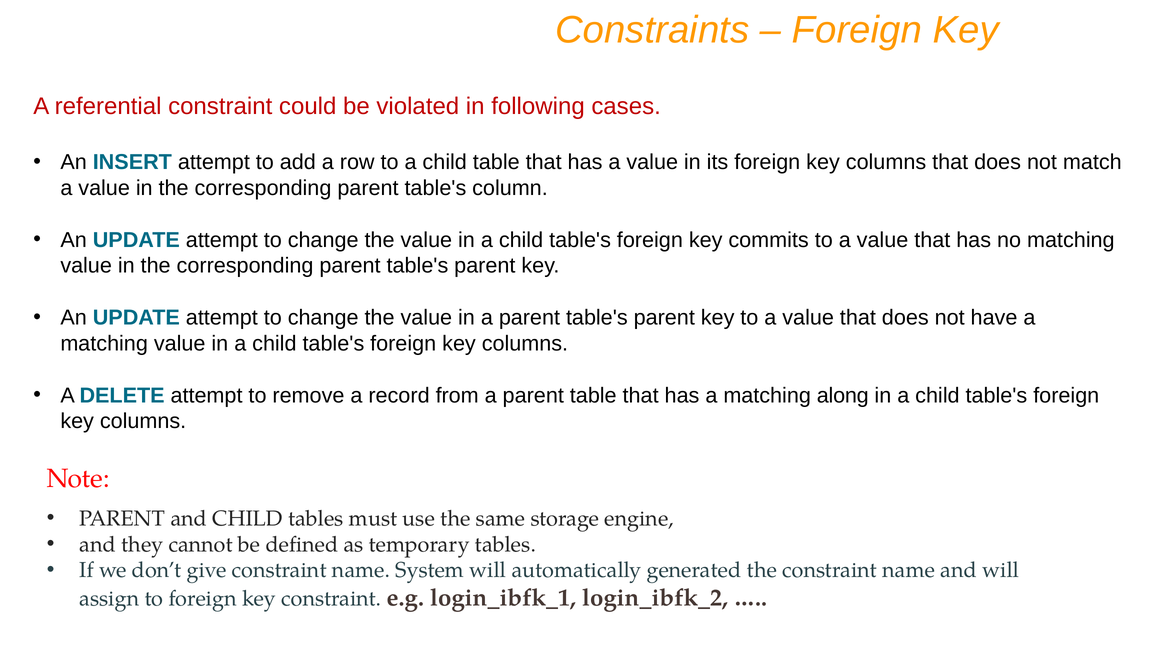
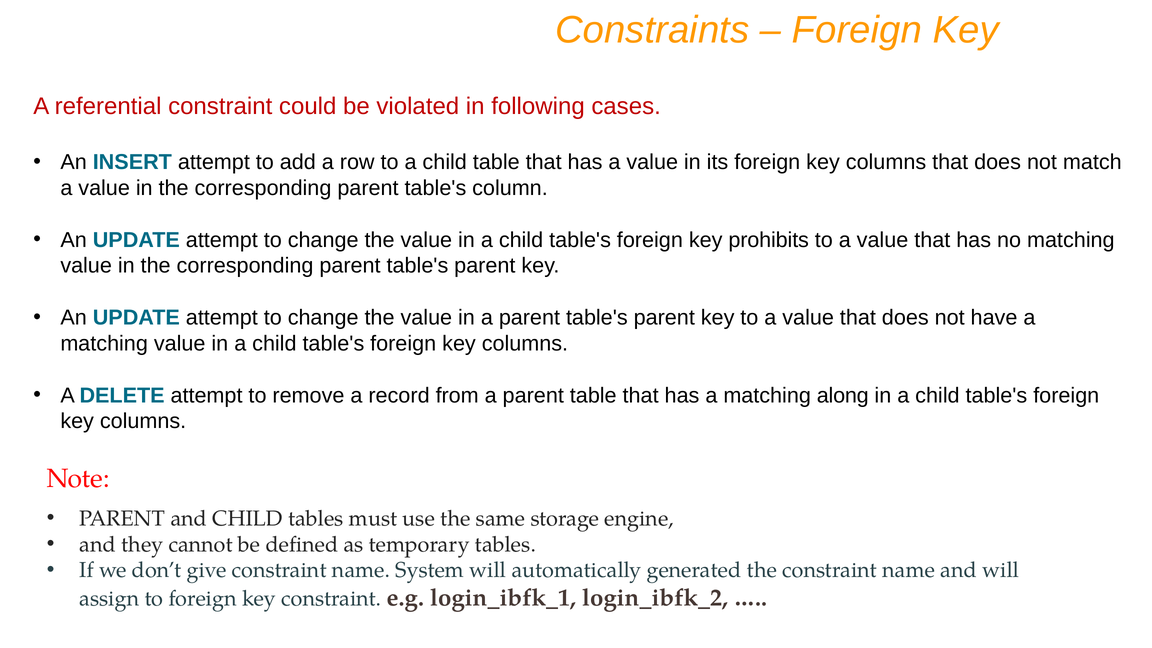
commits: commits -> prohibits (769, 240)
